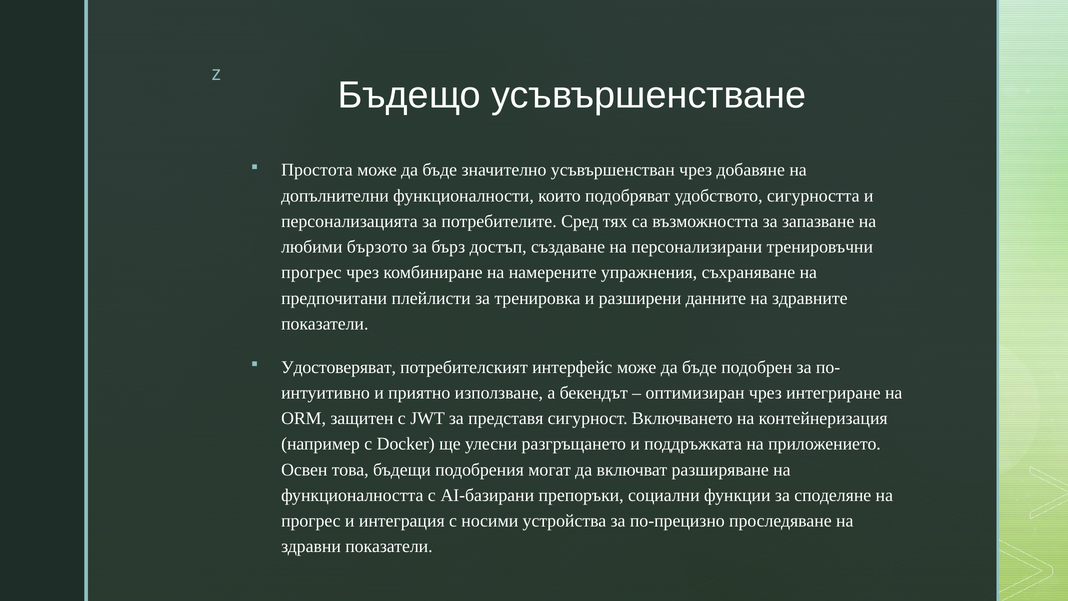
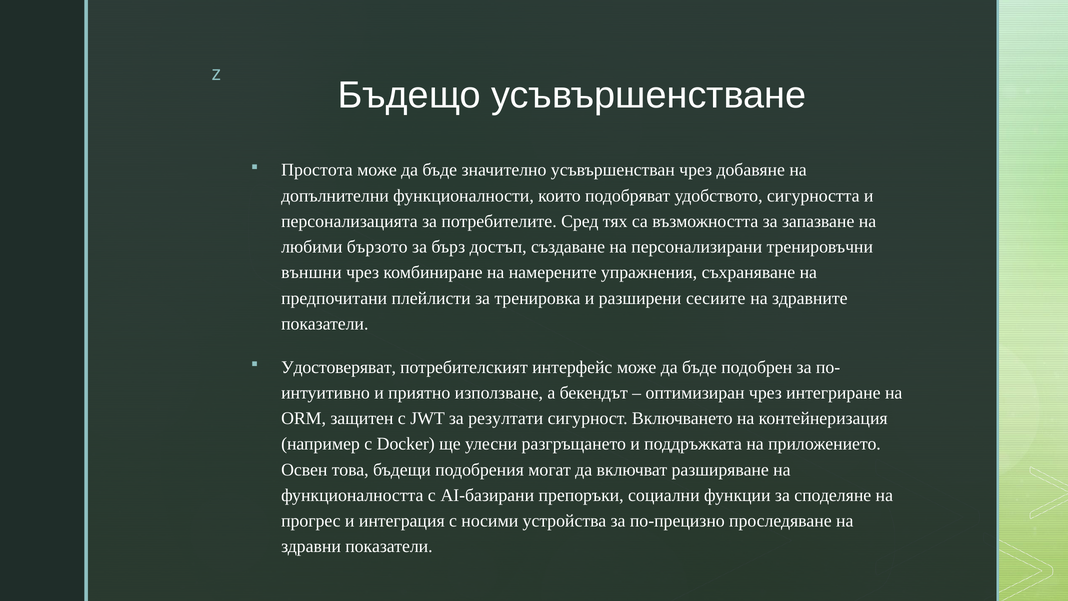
прогрес: прогрес -> външни (311, 272)
данните: данните -> сесиите (716, 298)
представя: представя -> резултати (506, 418)
